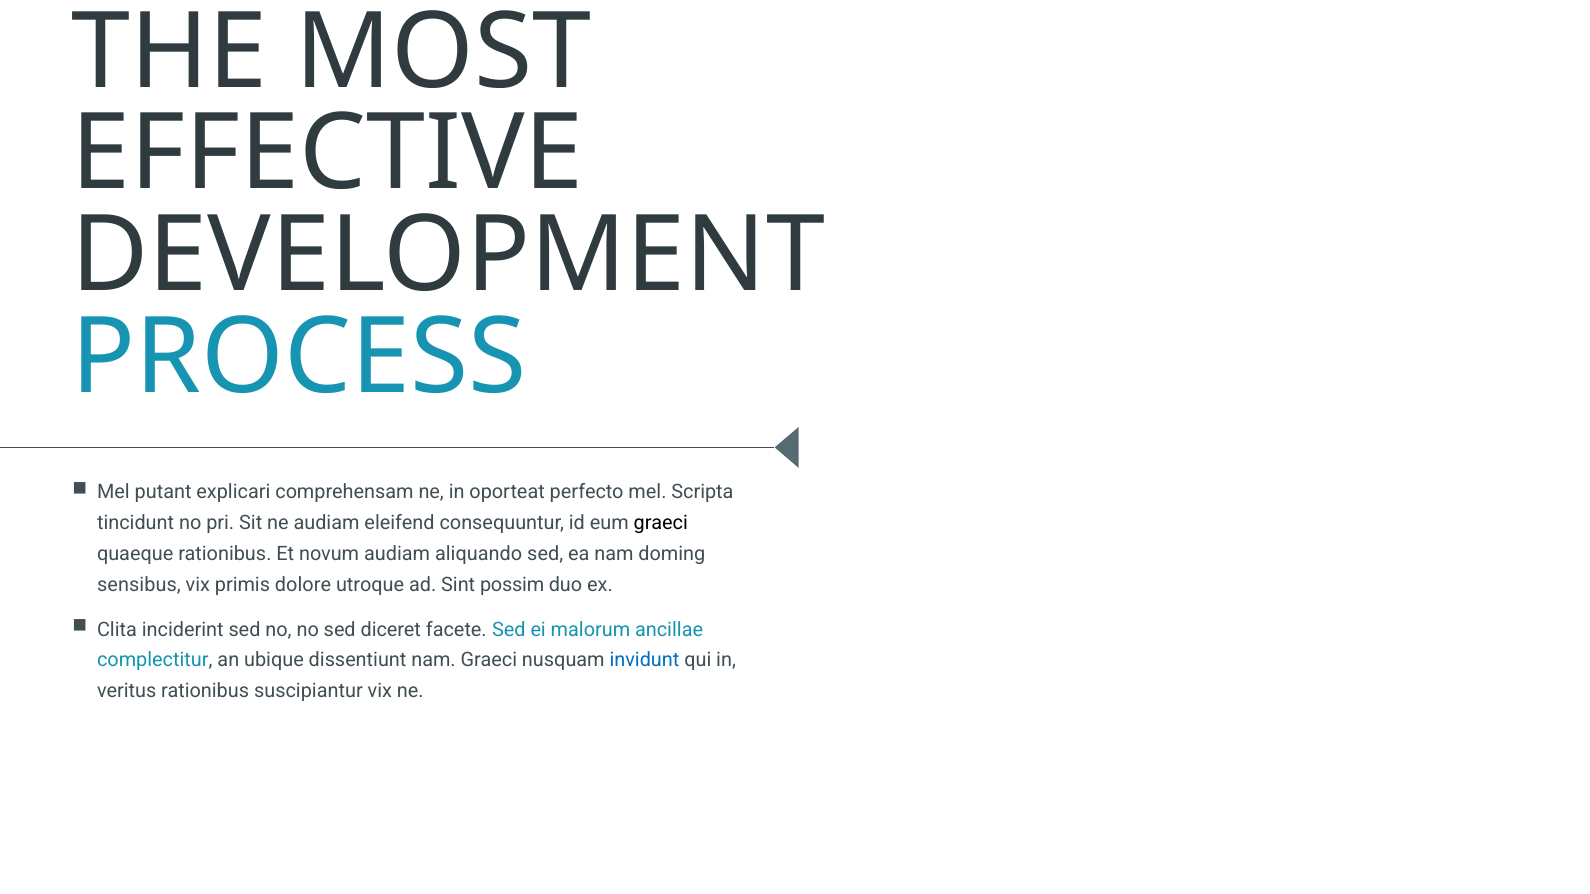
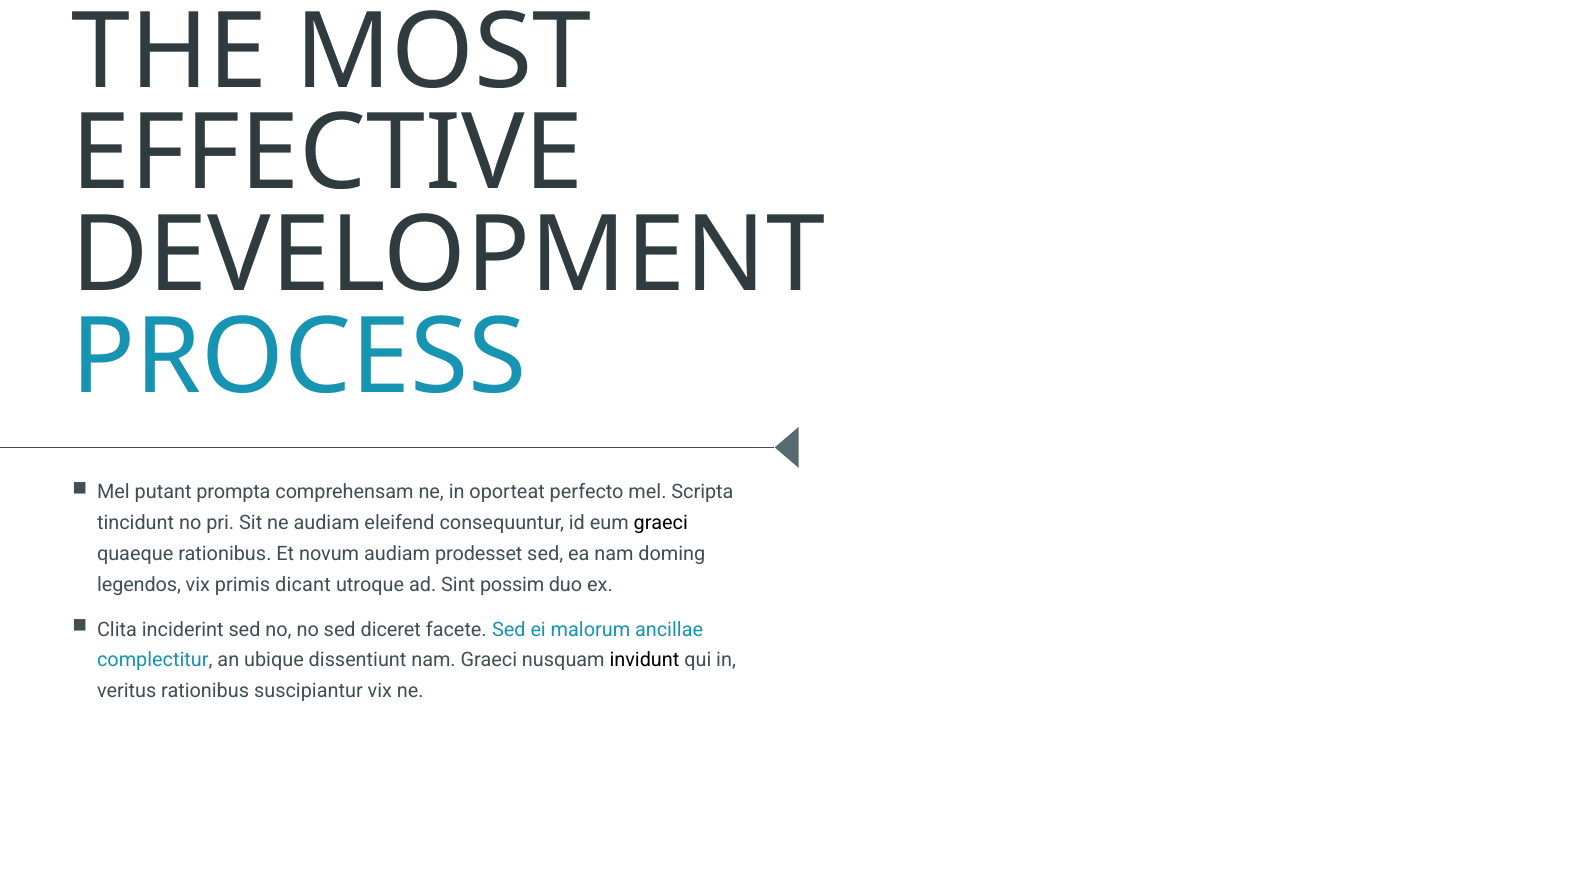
explicari: explicari -> prompta (233, 492)
aliquando: aliquando -> prodesset (479, 554)
sensibus: sensibus -> legendos (139, 585)
dolore: dolore -> dicant (303, 585)
invidunt colour: blue -> black (644, 661)
